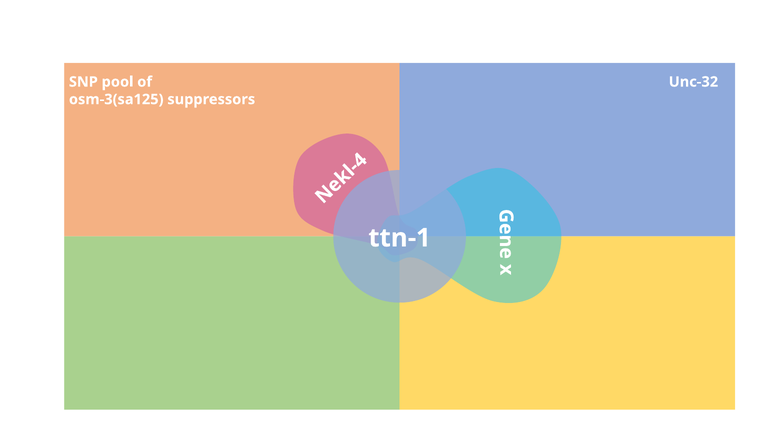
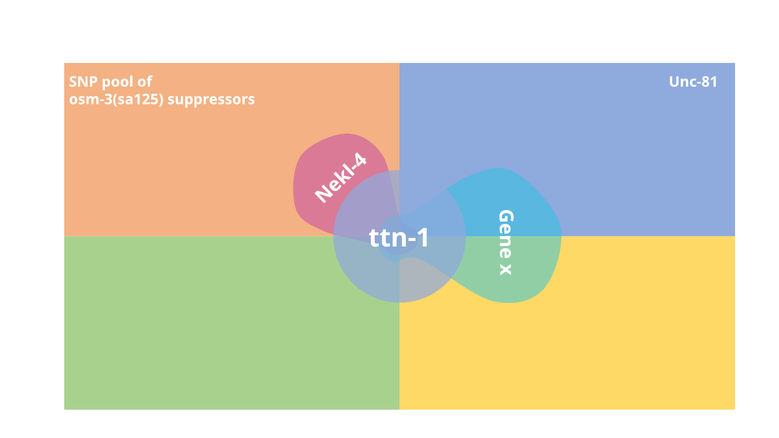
Unc-32: Unc-32 -> Unc-81 (693, 82)
